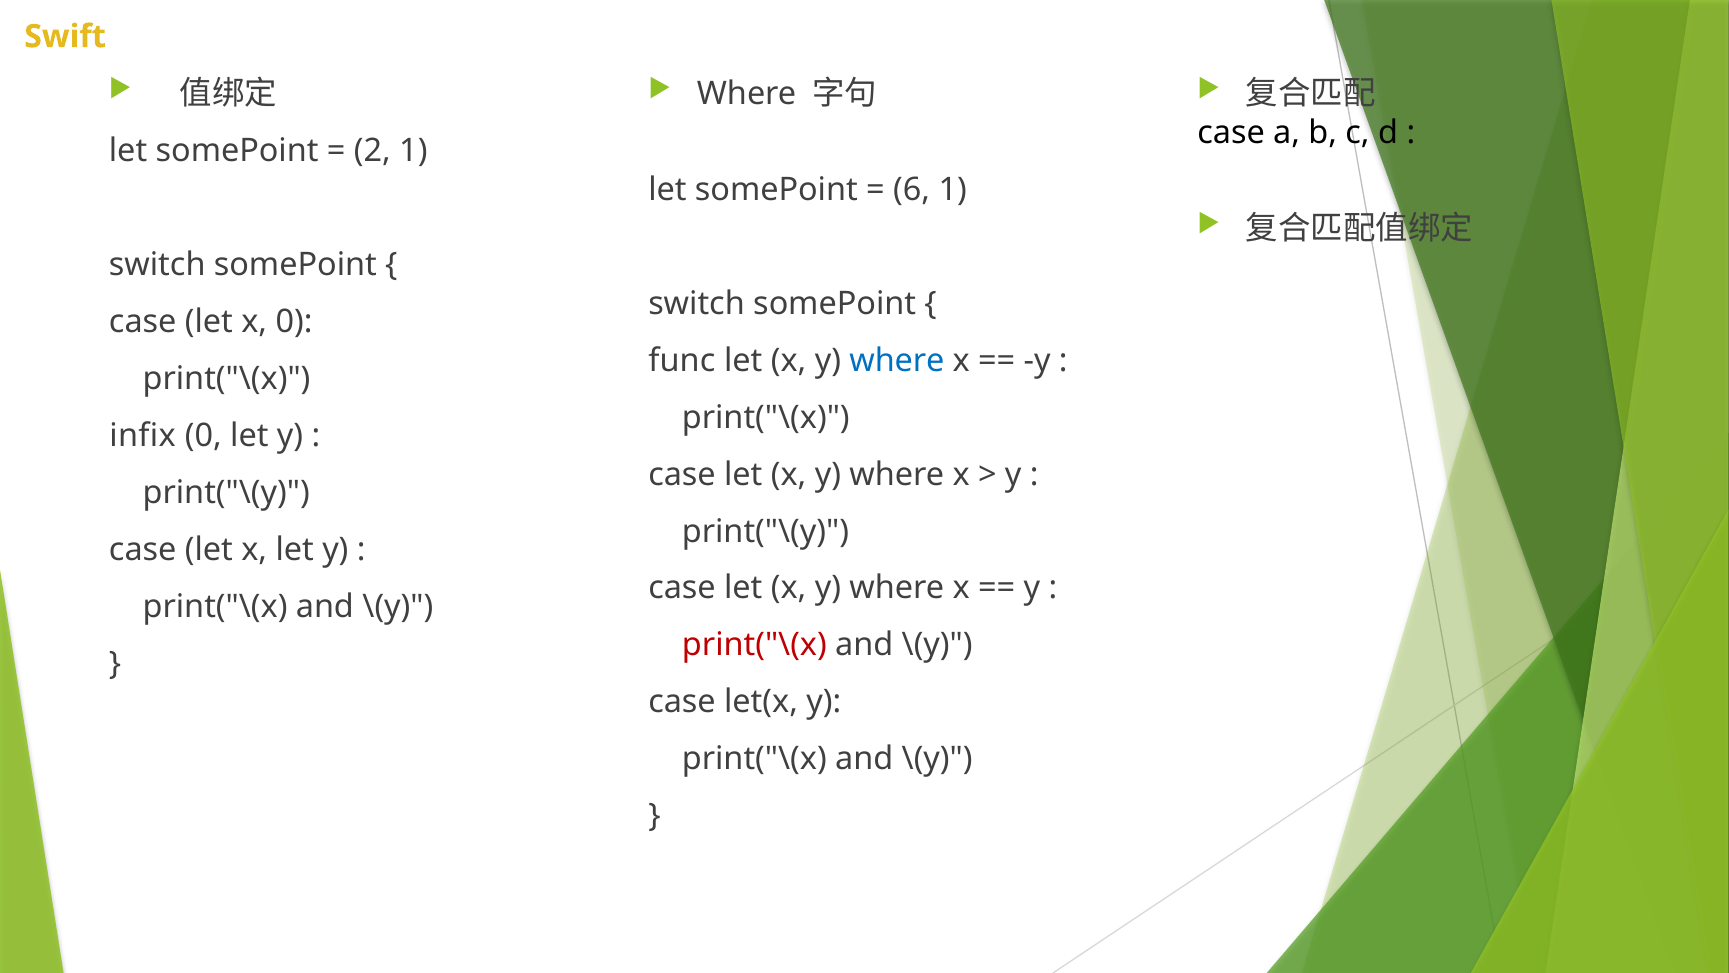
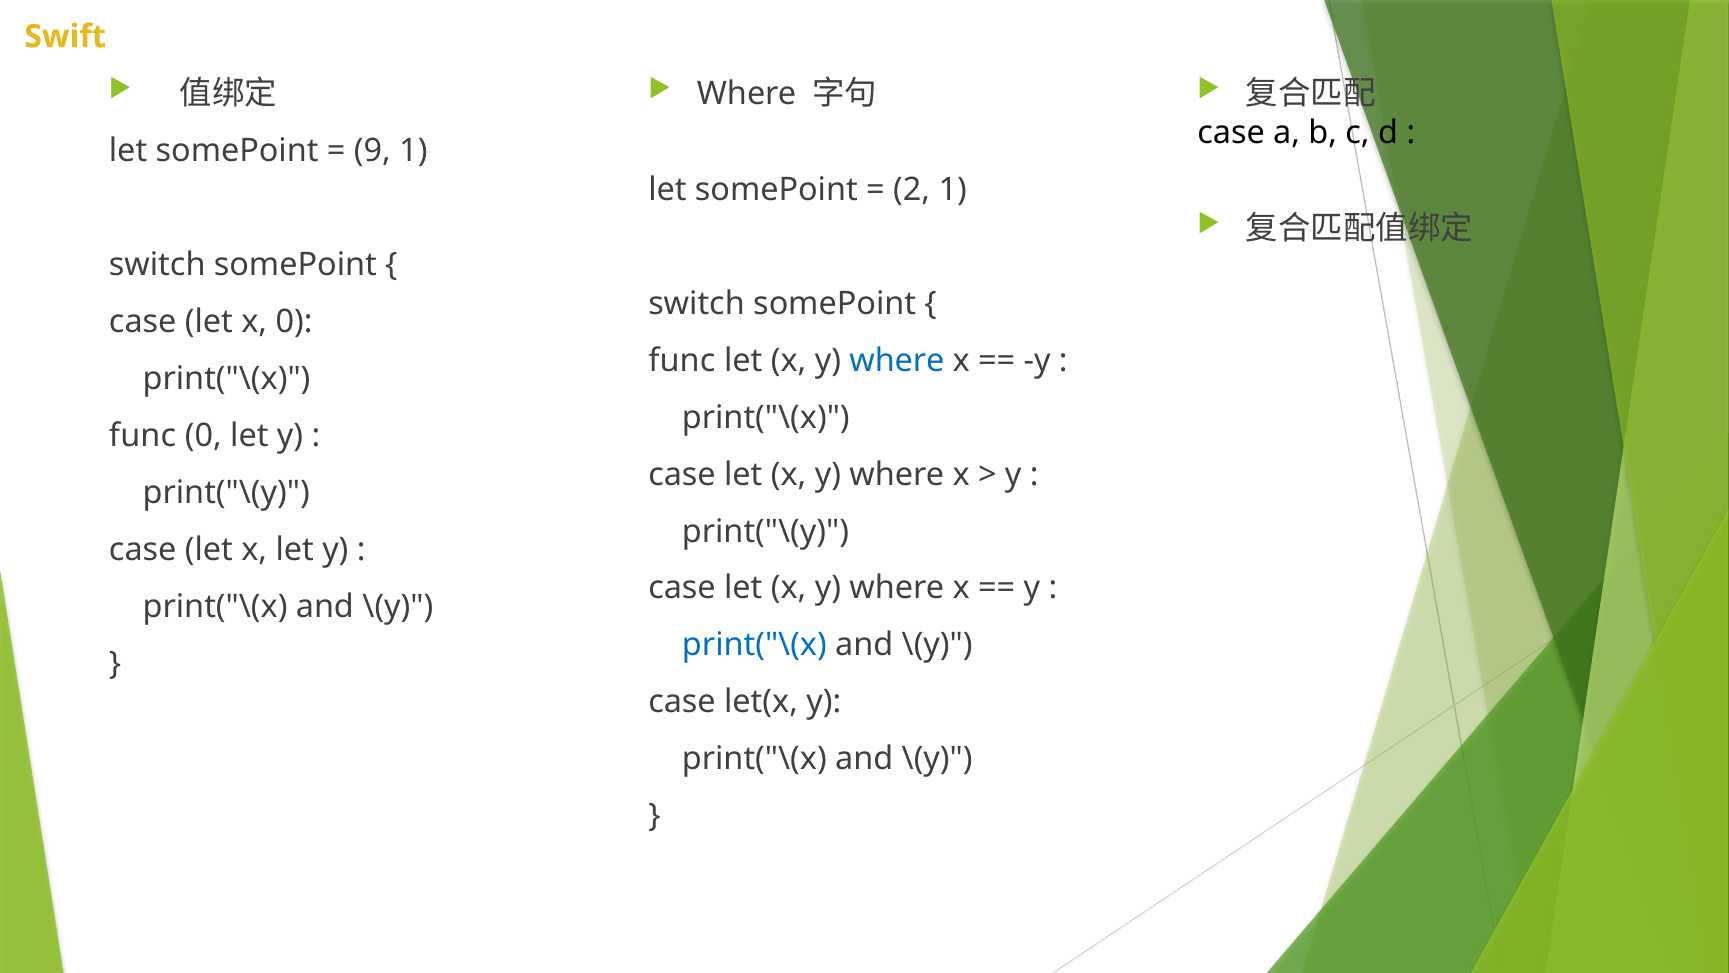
2: 2 -> 9 (372, 151)
6: 6 -> 2 (912, 190)
infix: infix -> func (143, 435)
print("\(x colour: red -> blue (754, 645)
